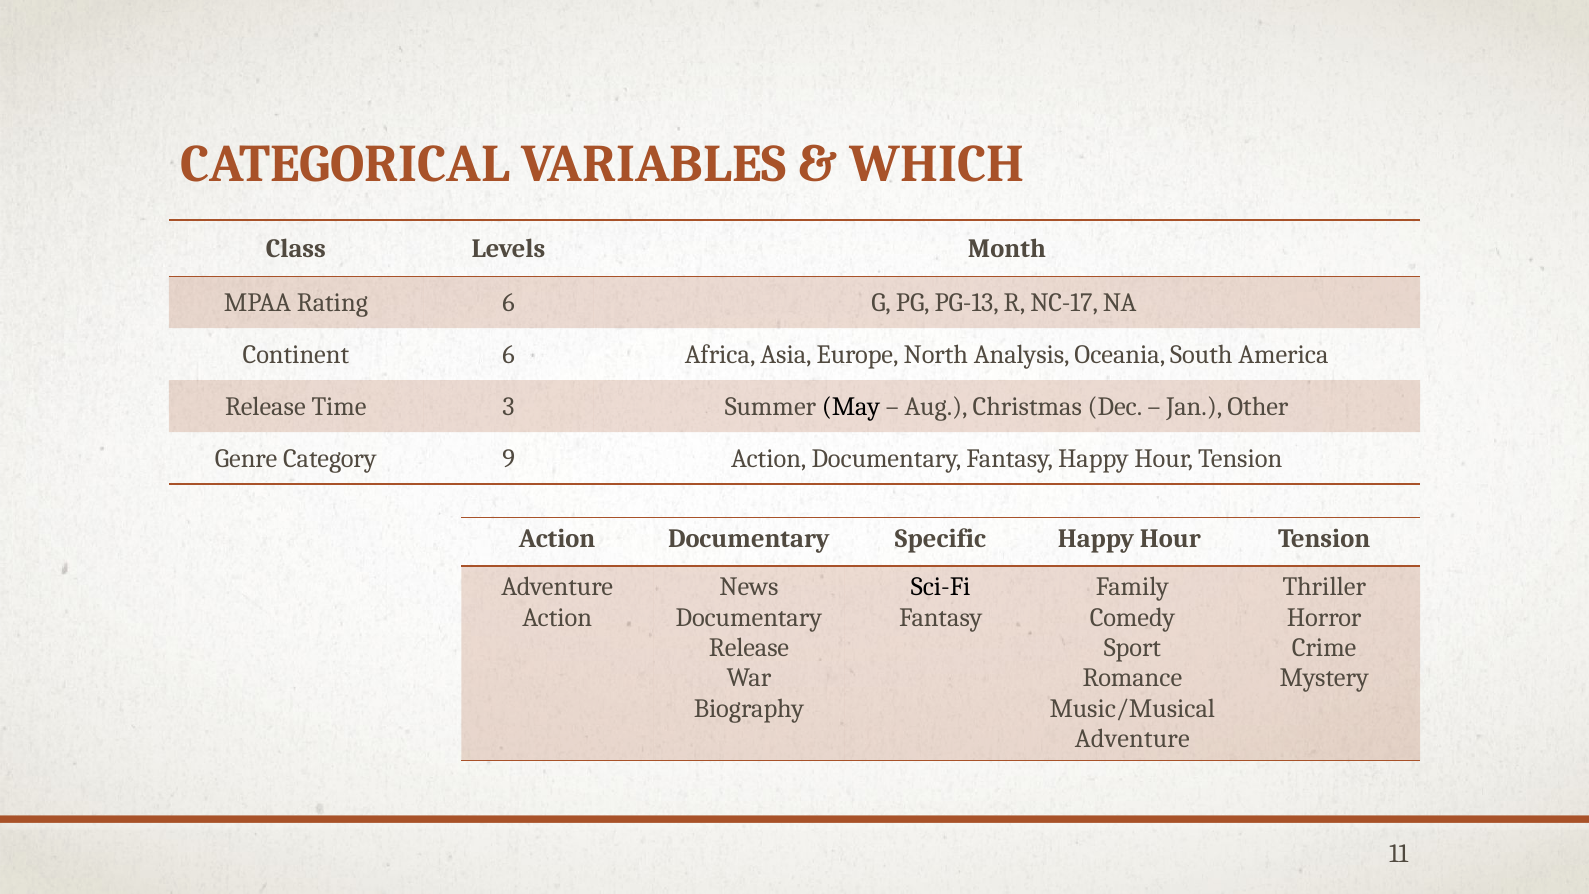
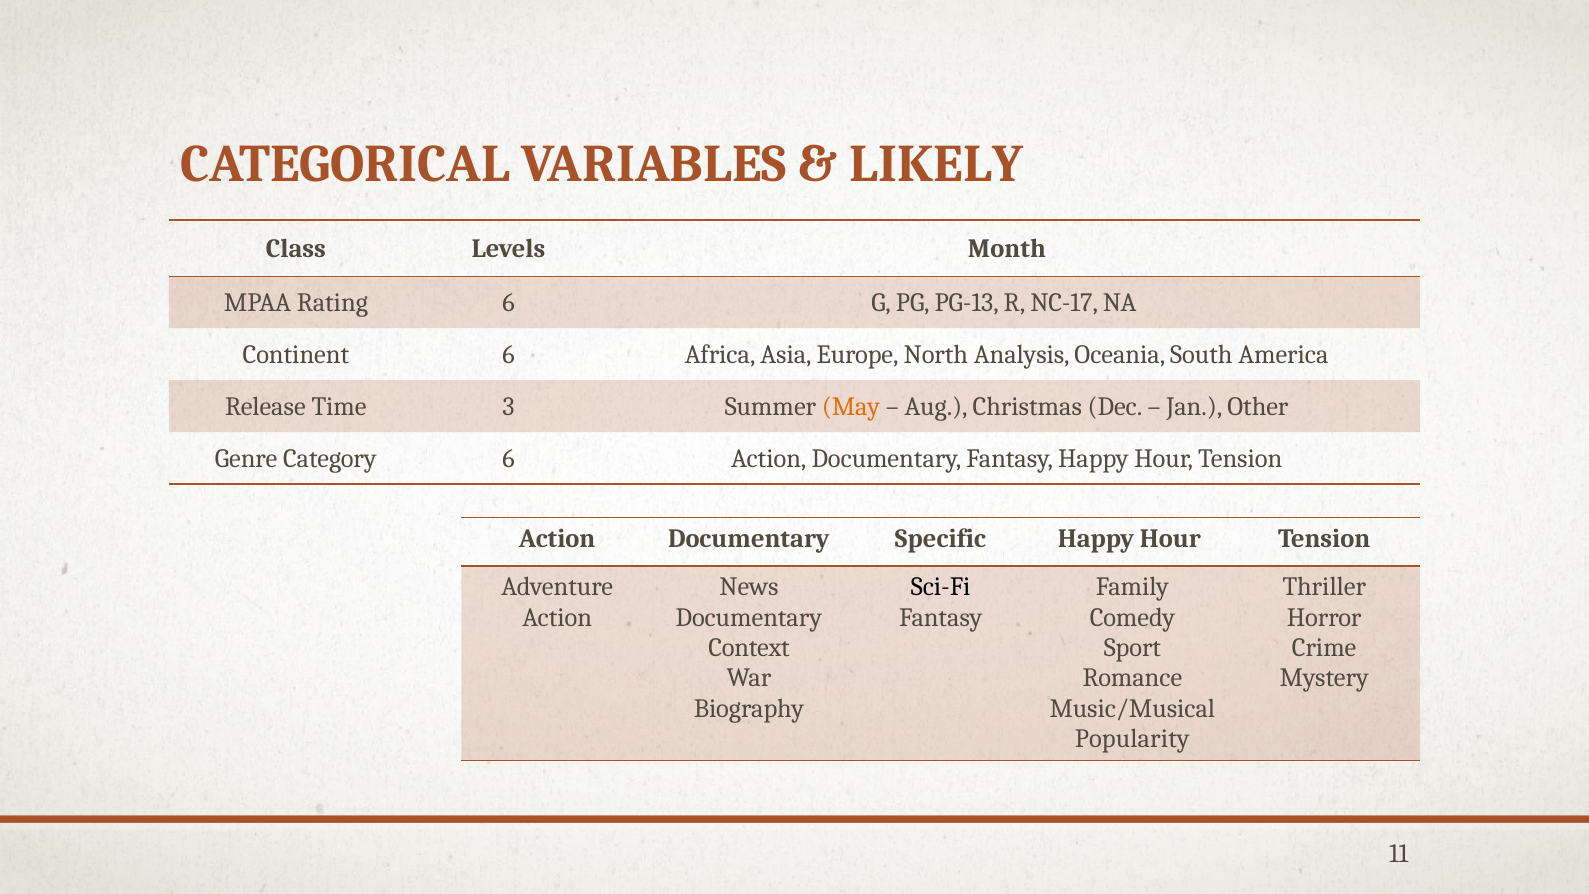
WHICH: WHICH -> LIKELY (937, 164)
May colour: black -> orange (851, 406)
Category 9: 9 -> 6 (508, 458)
Release: Release -> Context (749, 648)
Adventure: Adventure -> Popularity (1132, 739)
